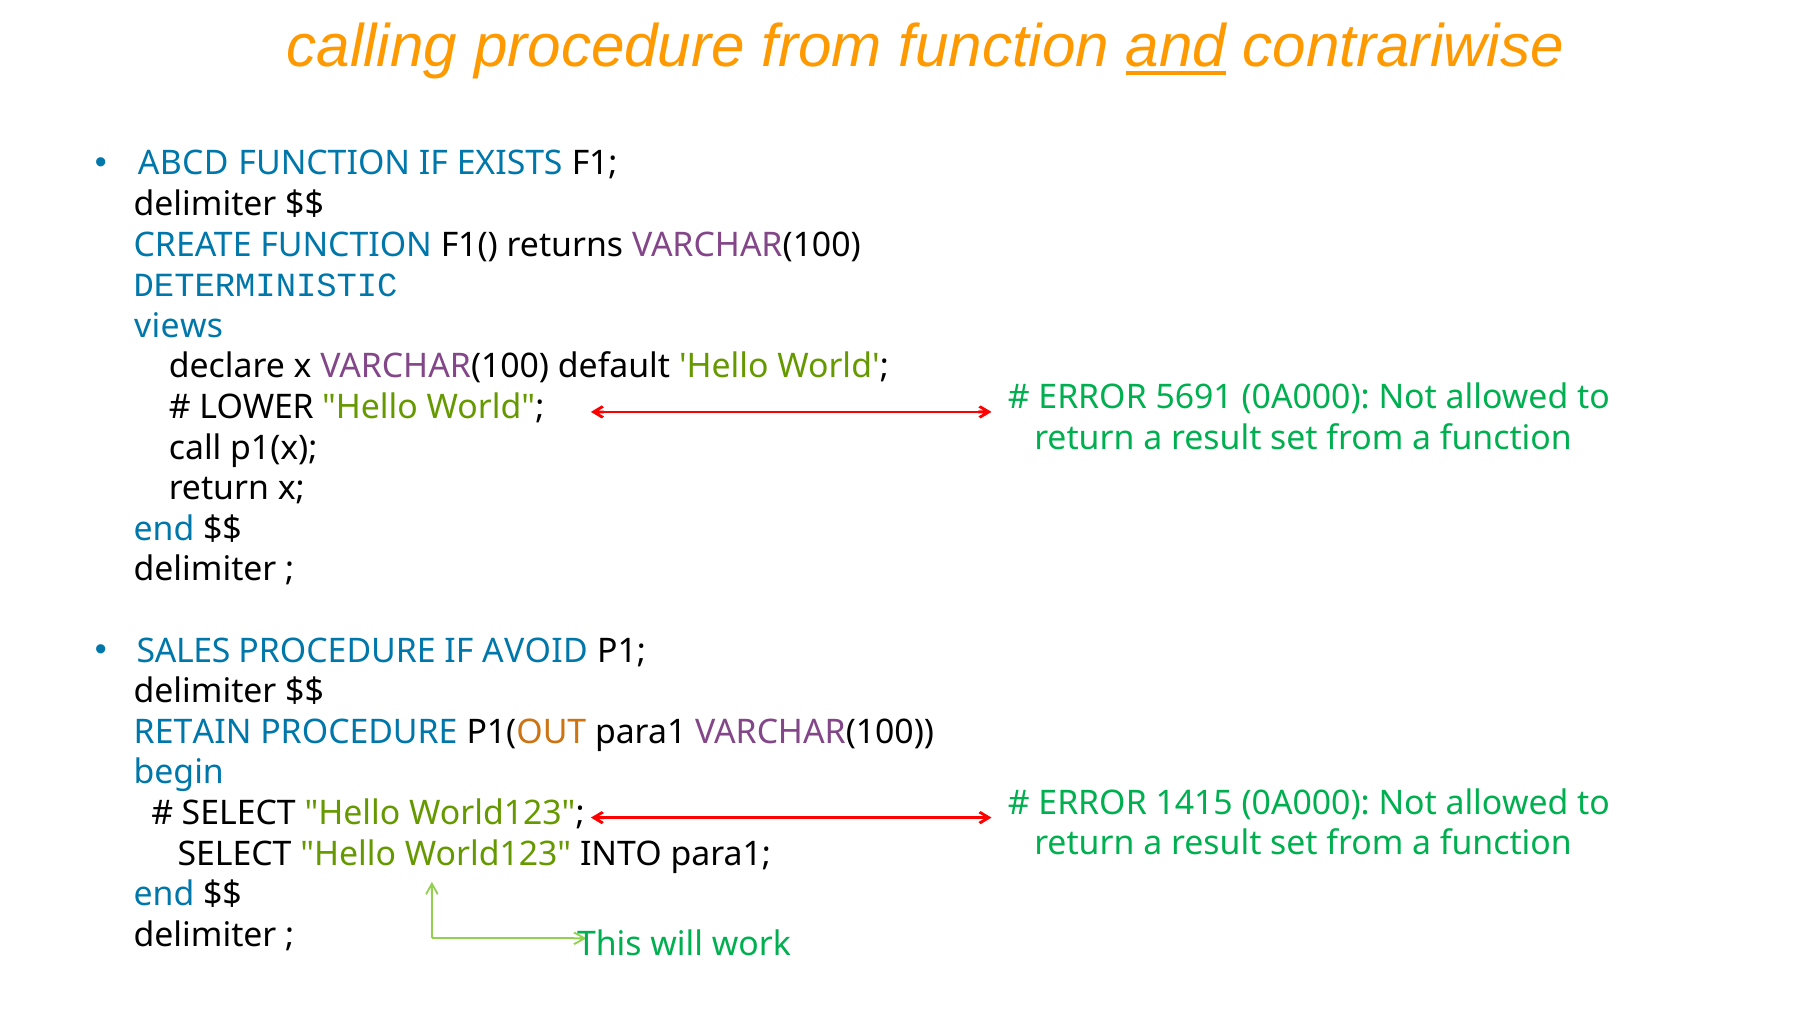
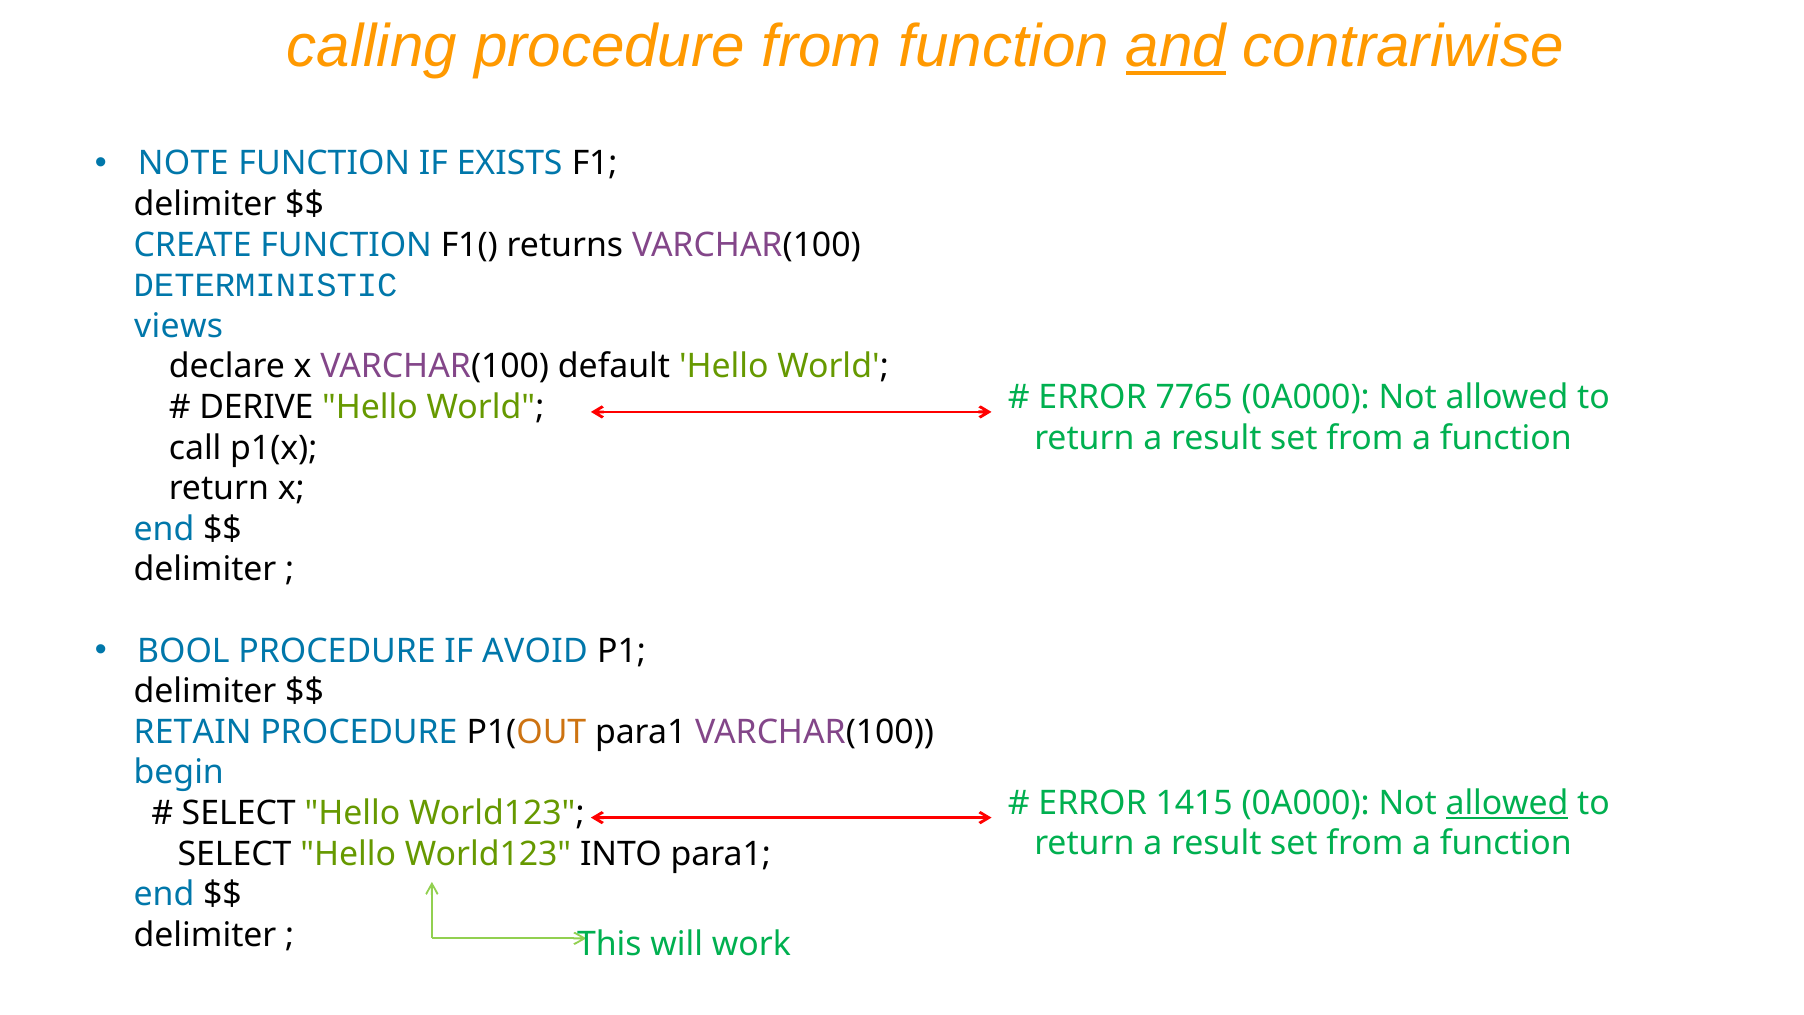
ABCD: ABCD -> NOTE (183, 164)
5691: 5691 -> 7765 (1194, 397)
LOWER: LOWER -> DERIVE (256, 407)
SALES: SALES -> BOOL (183, 651)
allowed underline: none -> present (1507, 803)
